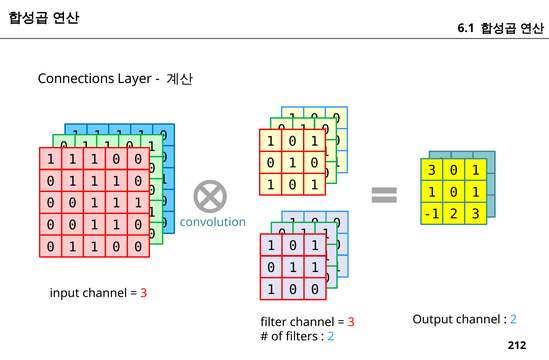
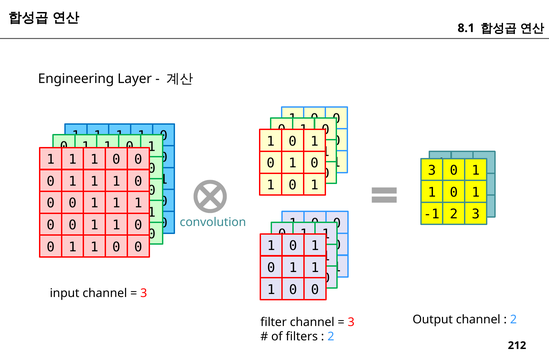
6.1: 6.1 -> 8.1 (466, 28)
Connections: Connections -> Engineering (76, 79)
